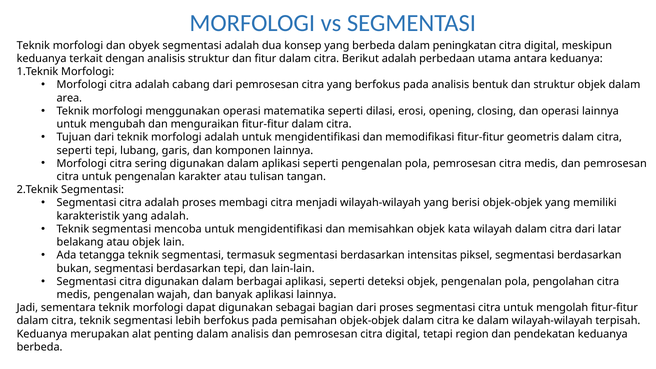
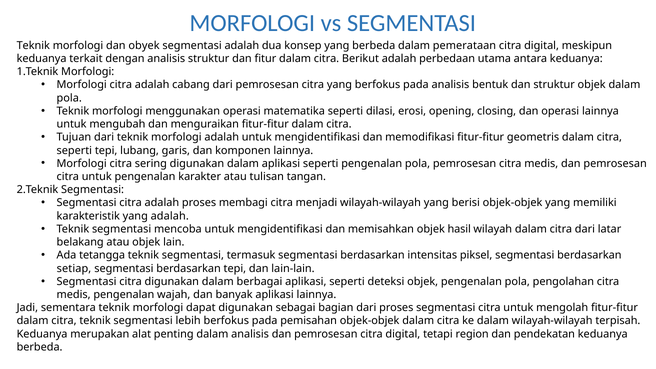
peningkatan: peningkatan -> pemerataan (464, 45)
area: area -> pola (69, 98)
kata: kata -> hasil (459, 229)
bukan: bukan -> setiap (74, 268)
